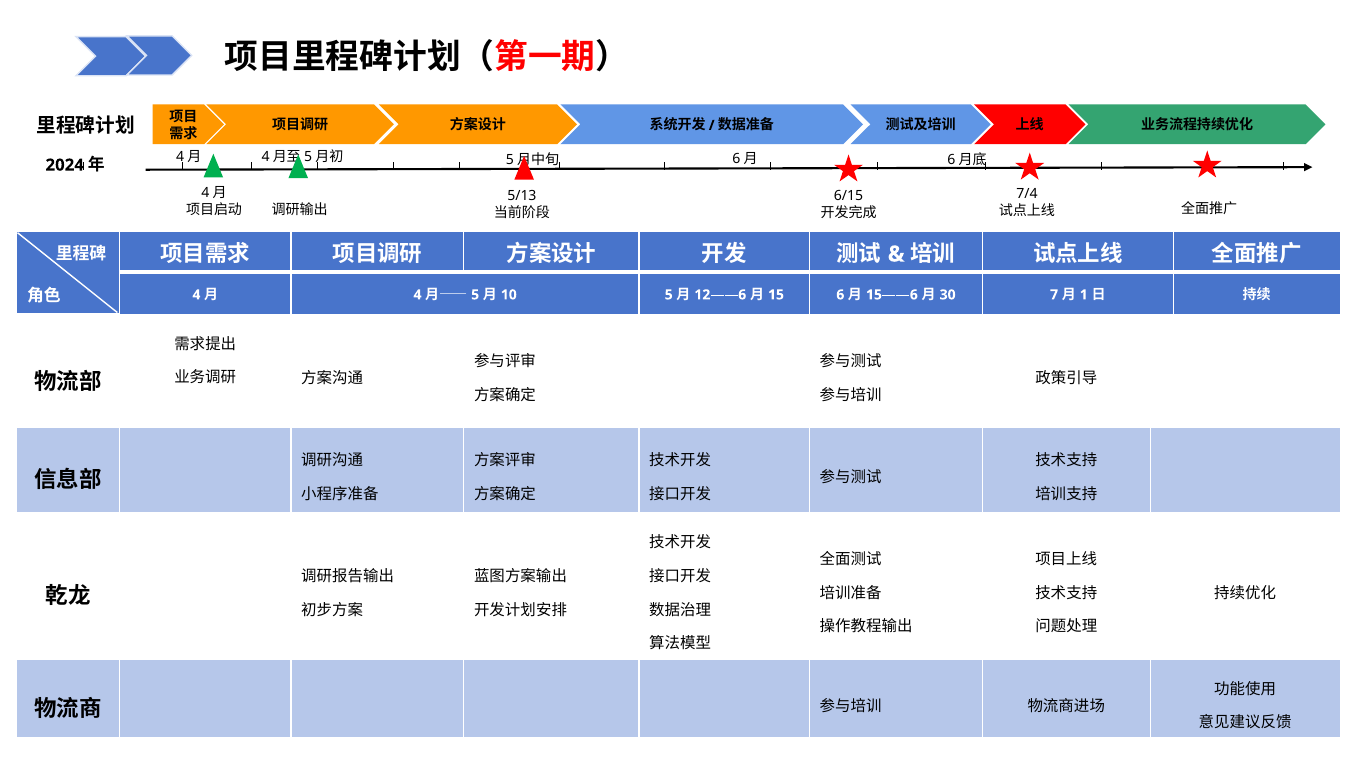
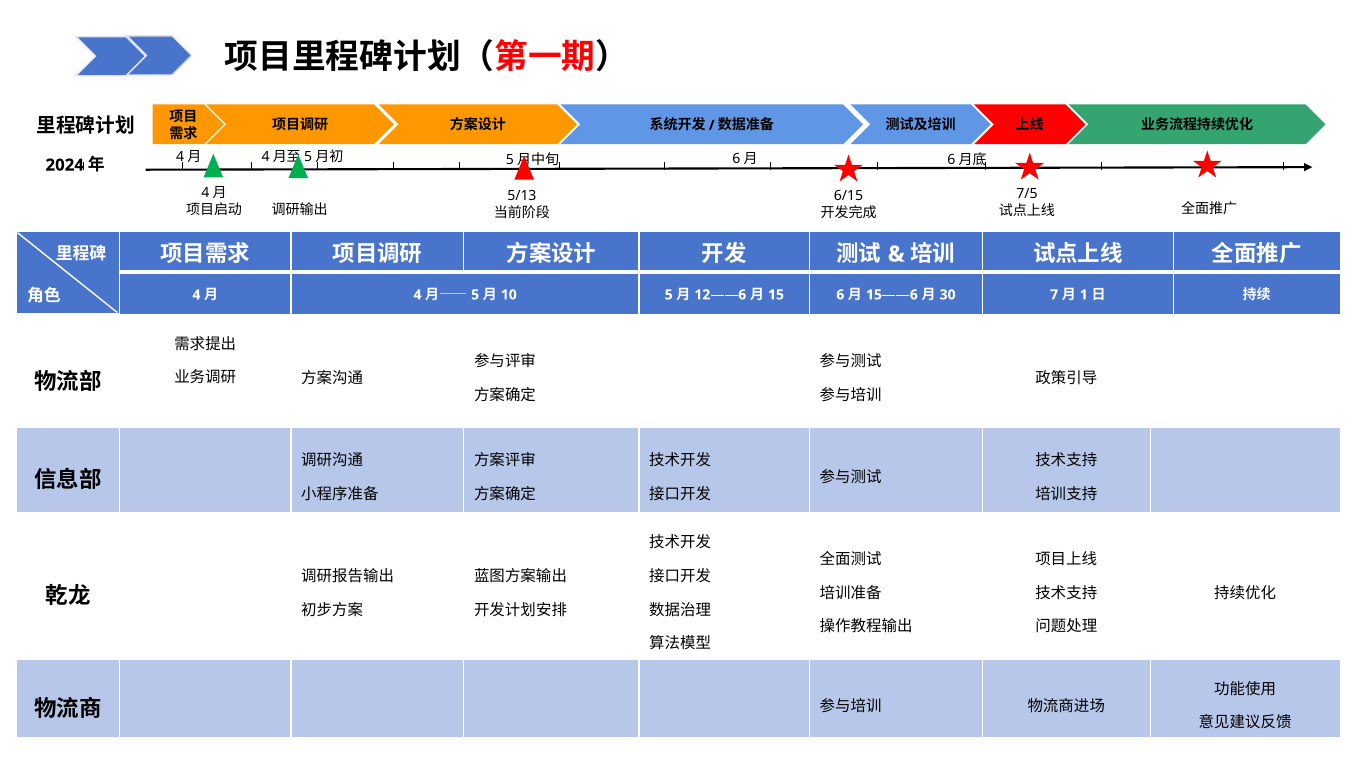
7/4: 7/4 -> 7/5 (1027, 194)
